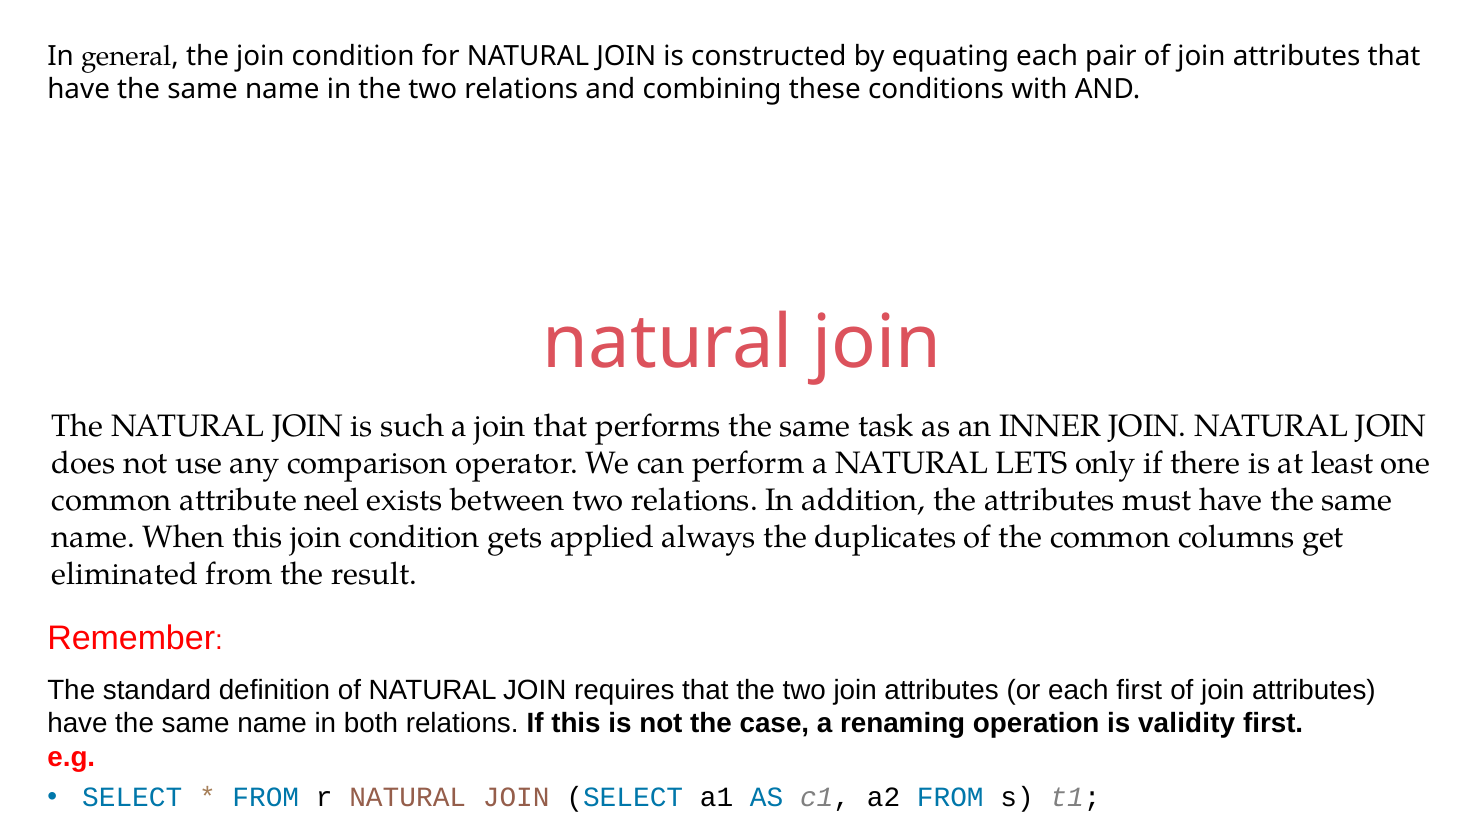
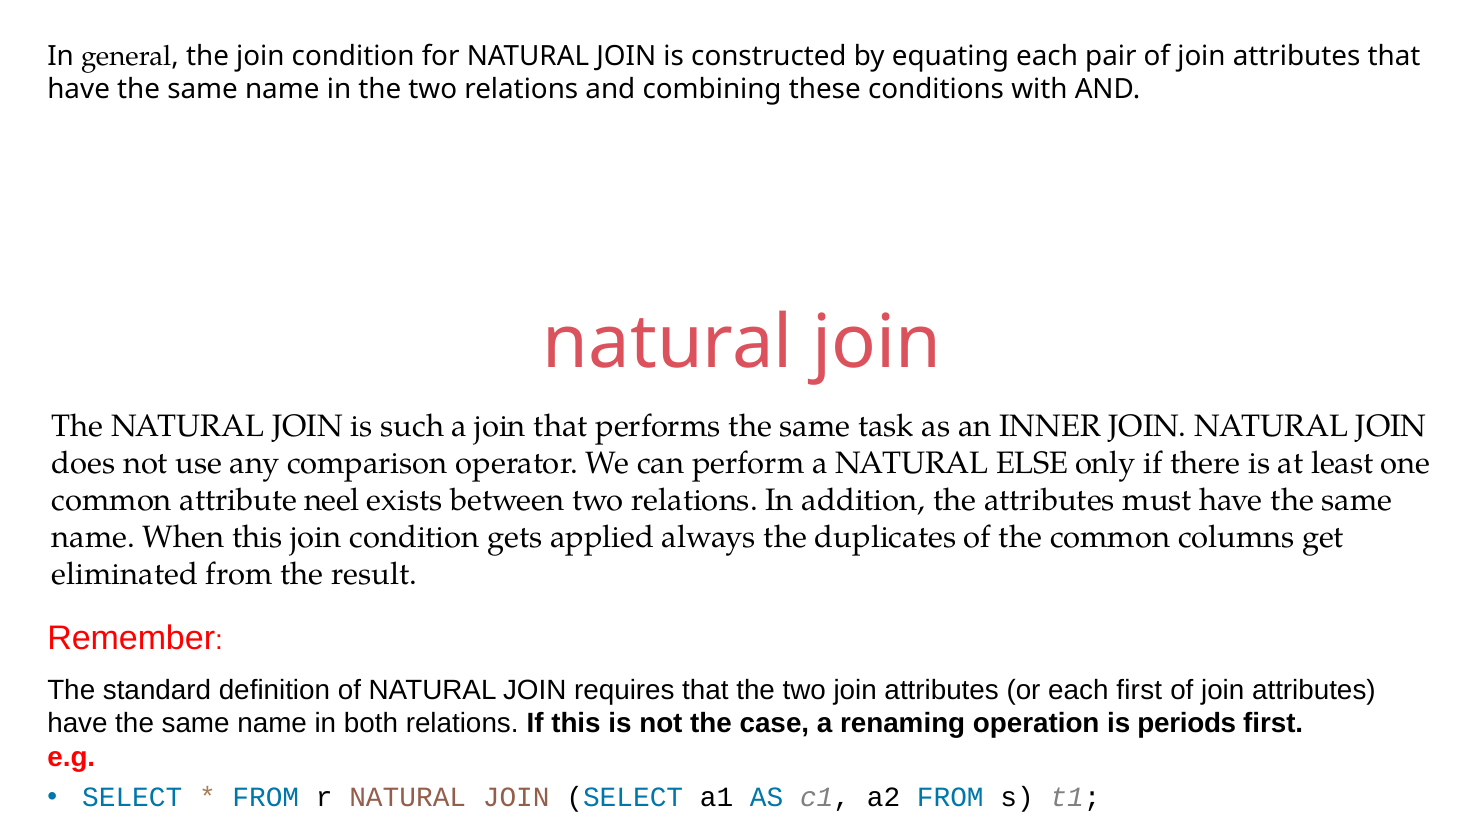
LETS: LETS -> ELSE (1032, 463)
validity: validity -> periods (1187, 723)
